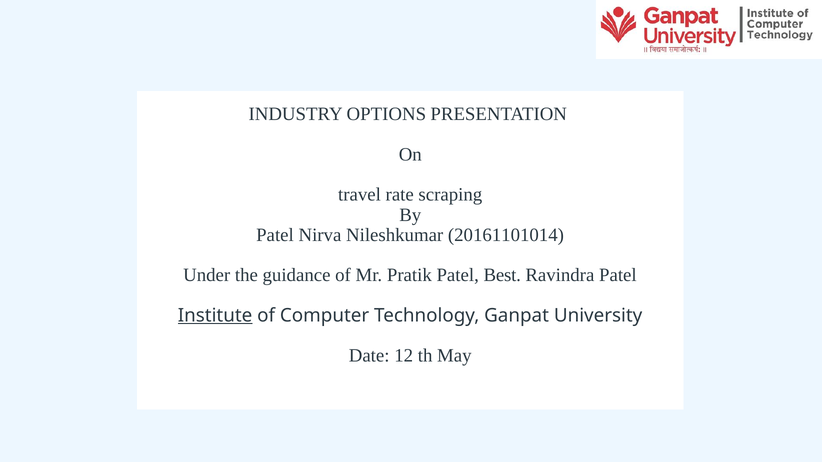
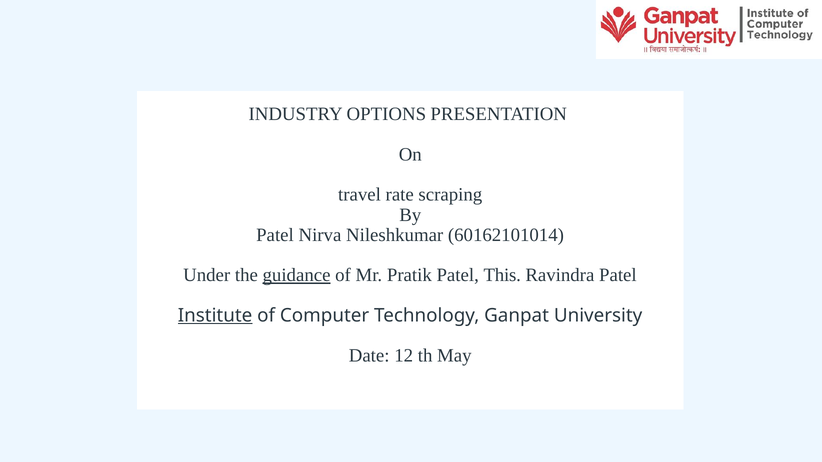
20161101014: 20161101014 -> 60162101014 (506, 235)
guidance underline: none -> present (297, 275)
Best: Best -> This (502, 275)
